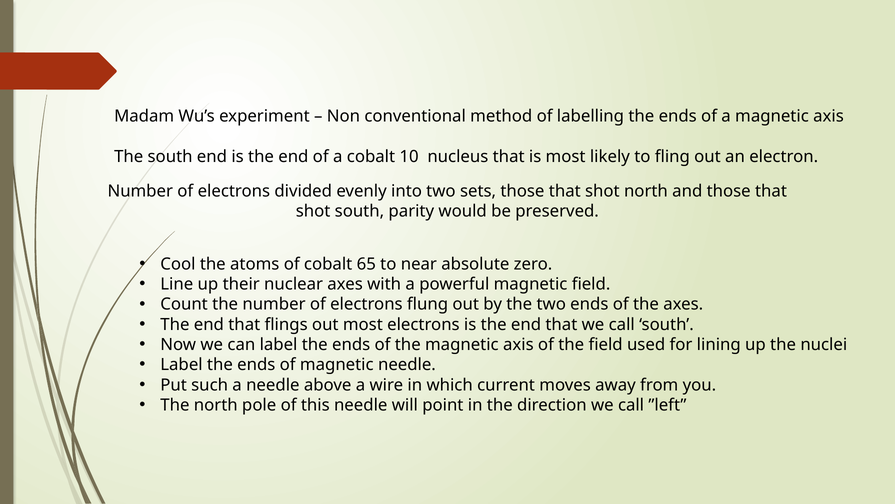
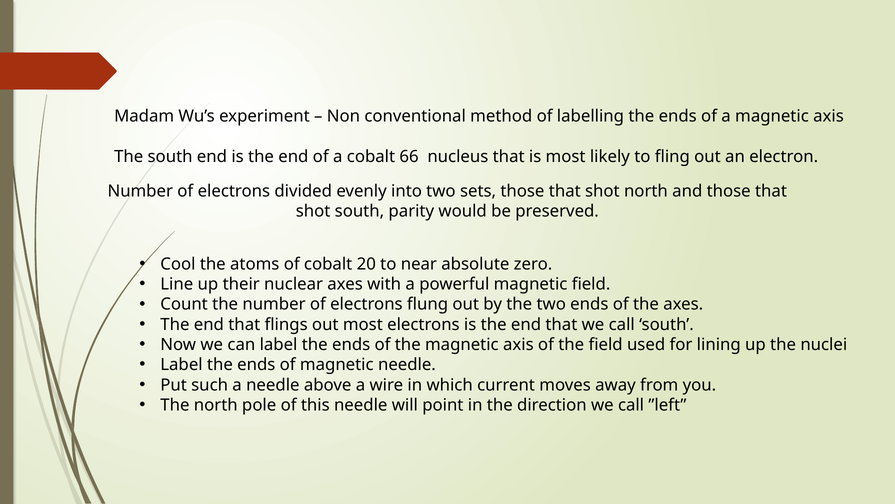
10: 10 -> 66 (409, 156)
65: 65 -> 20 (366, 264)
